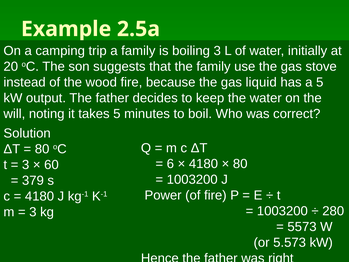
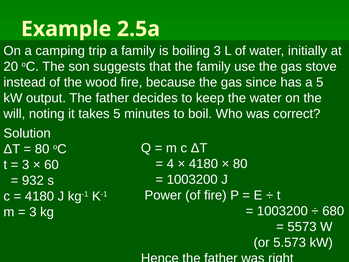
liquid: liquid -> since (261, 82)
6: 6 -> 4 (170, 164)
379: 379 -> 932 (33, 180)
280: 280 -> 680 (333, 211)
